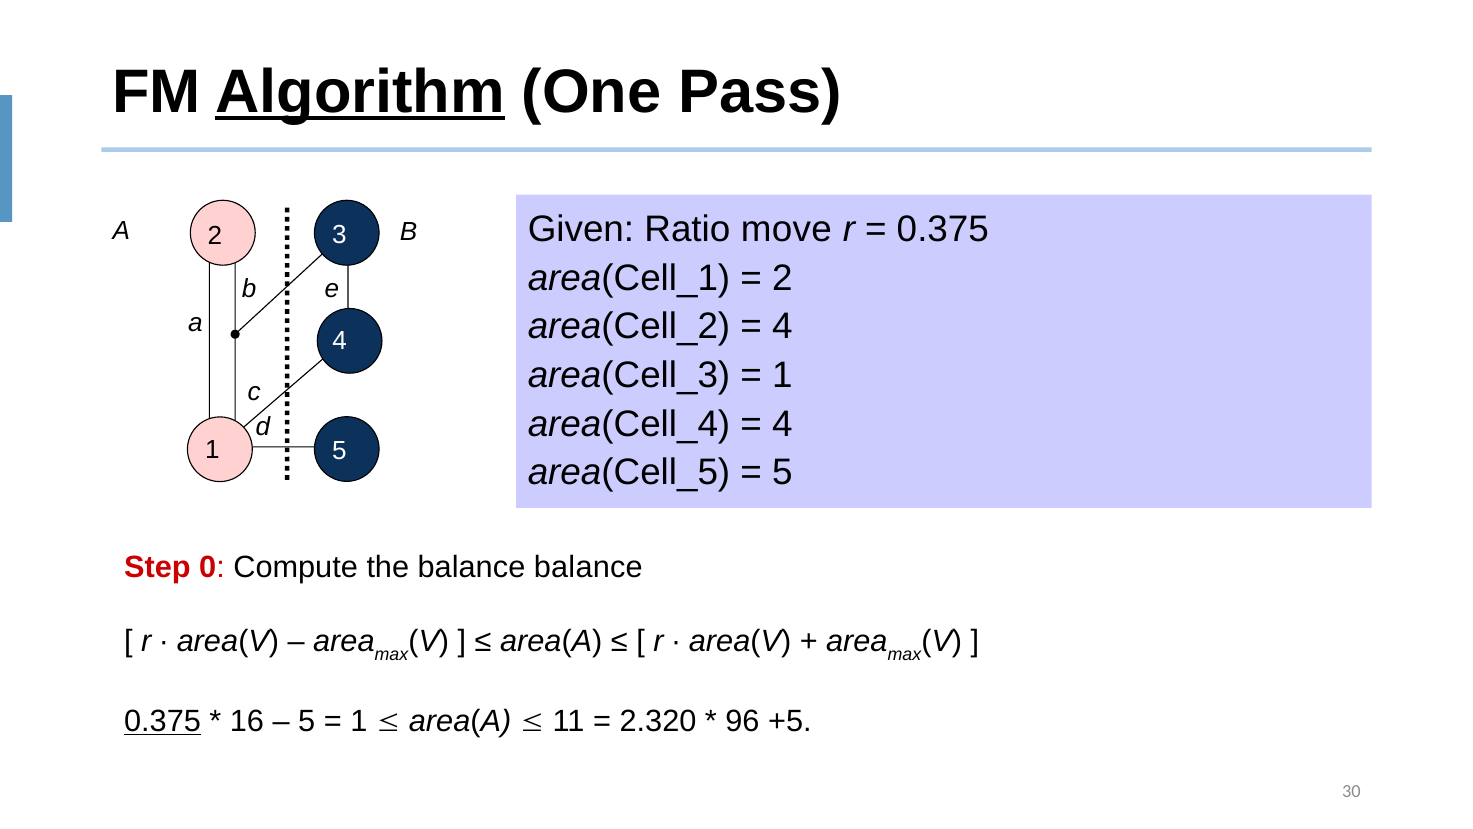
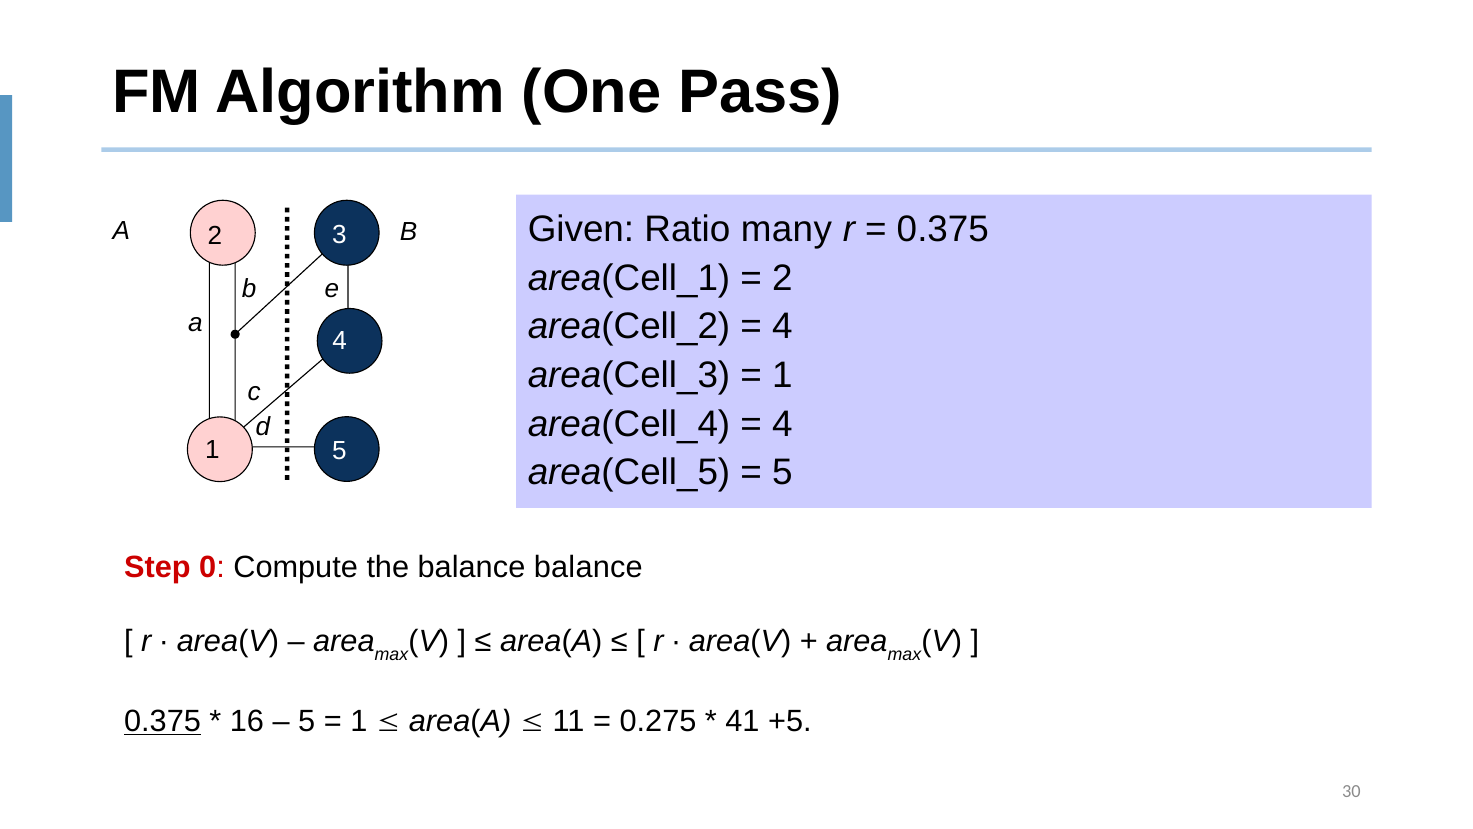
Algorithm underline: present -> none (360, 92)
move: move -> many (786, 229)
2.320: 2.320 -> 0.275 (658, 721)
96: 96 -> 41 (742, 721)
